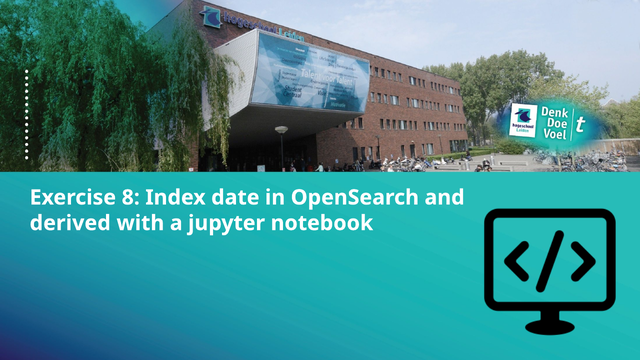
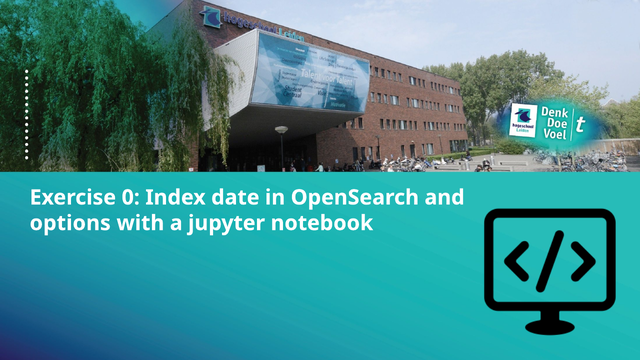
8: 8 -> 0 (131, 198)
derived: derived -> options (70, 223)
